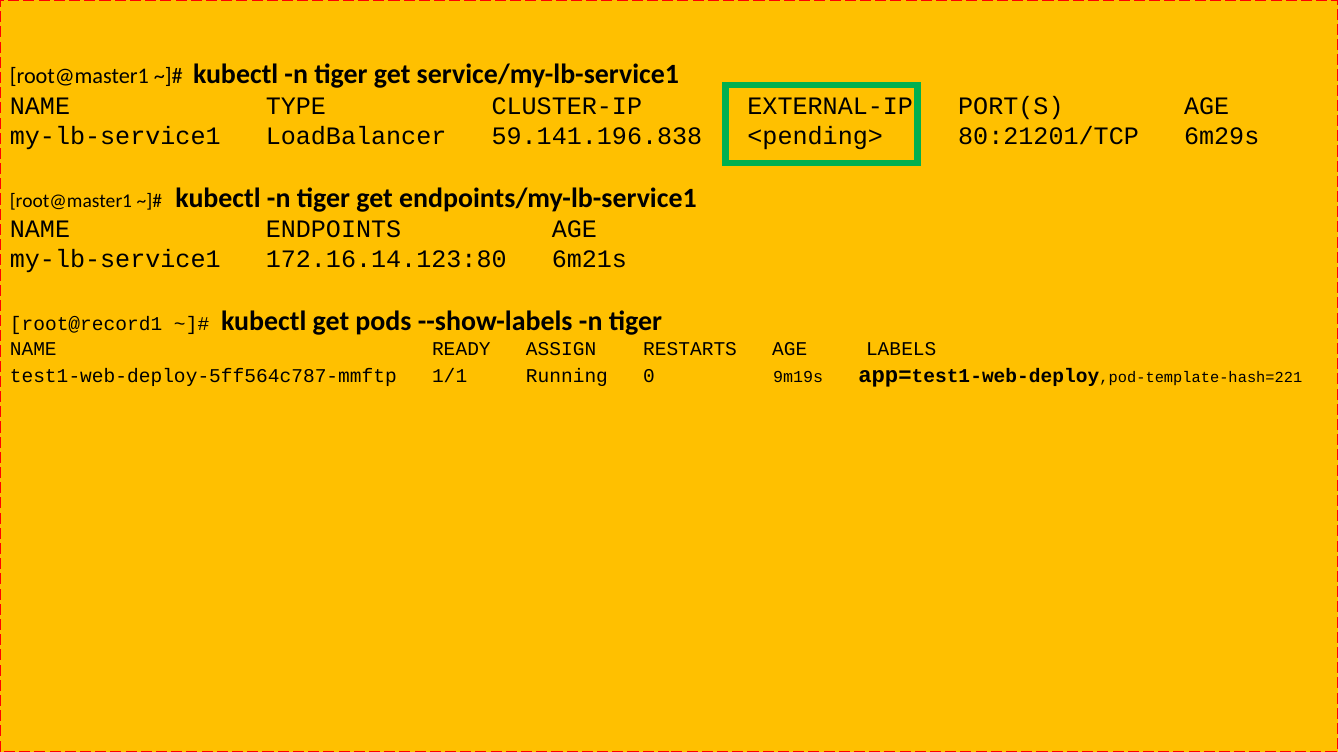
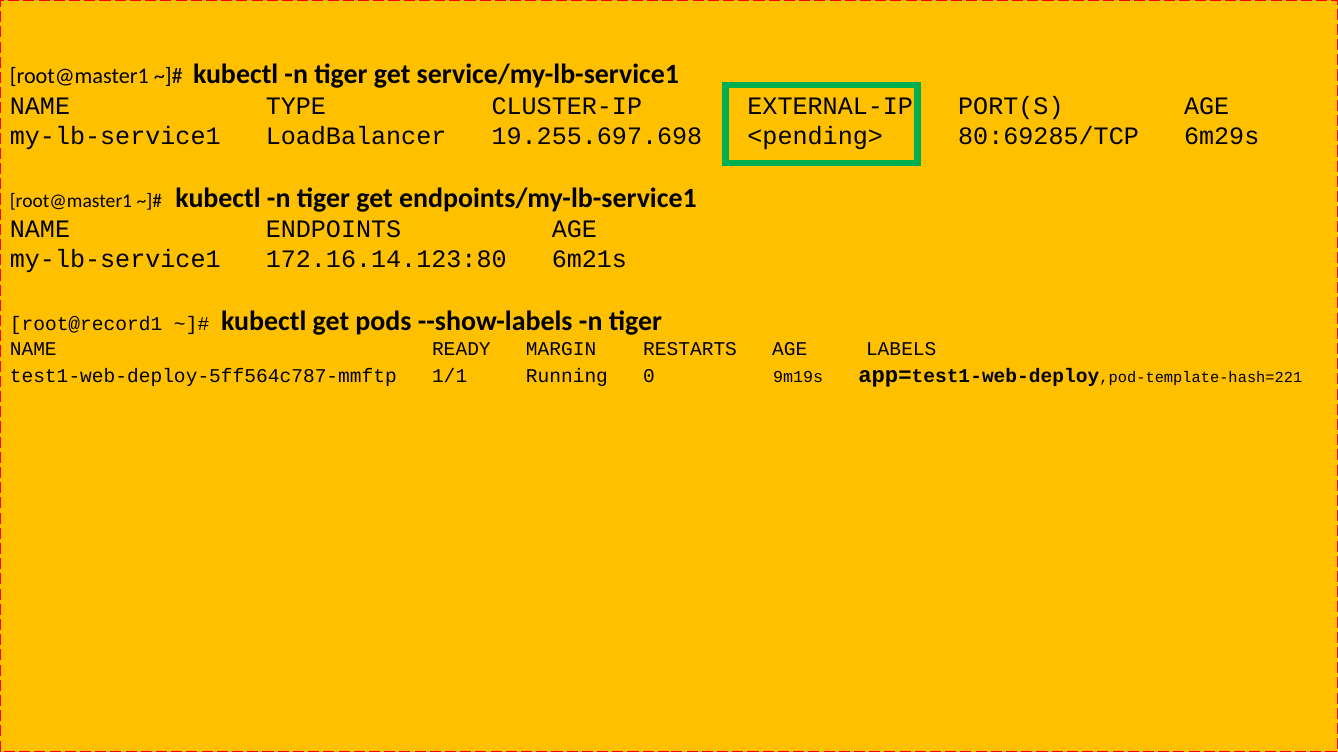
59.141.196.838: 59.141.196.838 -> 19.255.697.698 (597, 136)
80:21201/TCP: 80:21201/TCP -> 80:69285/TCP (1049, 136)
ASSIGN: ASSIGN -> MARGIN (561, 350)
